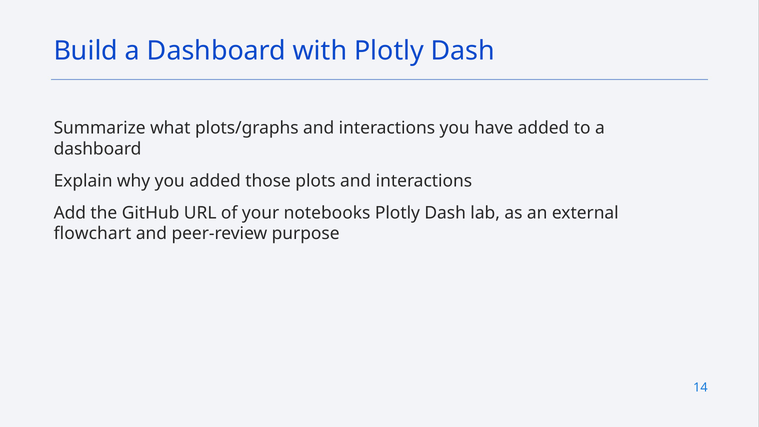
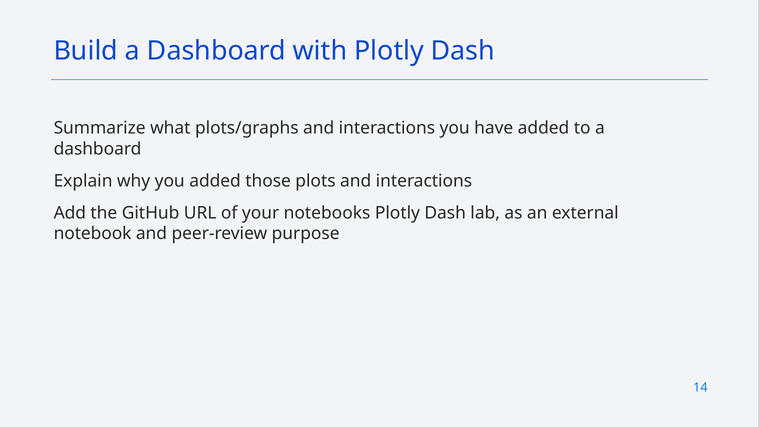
flowchart: flowchart -> notebook (93, 234)
